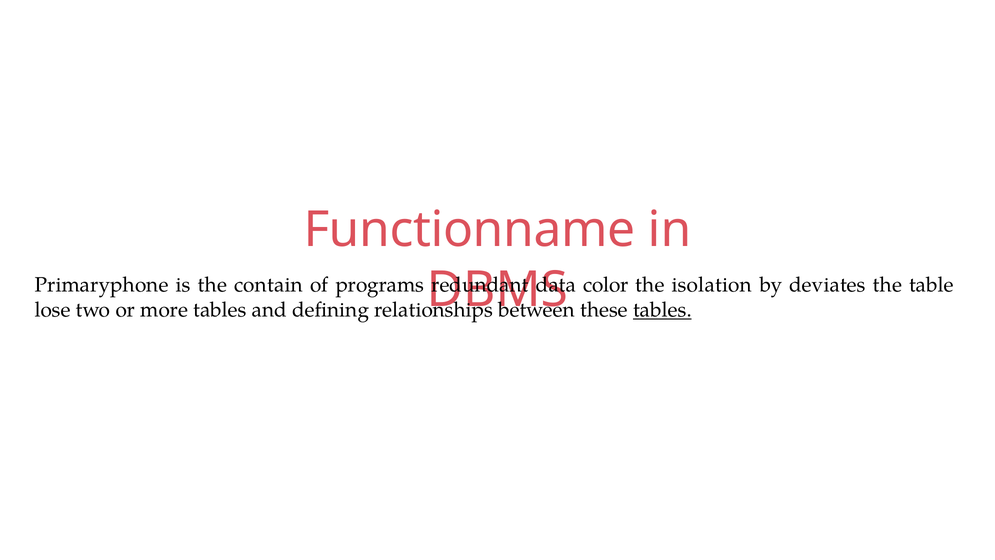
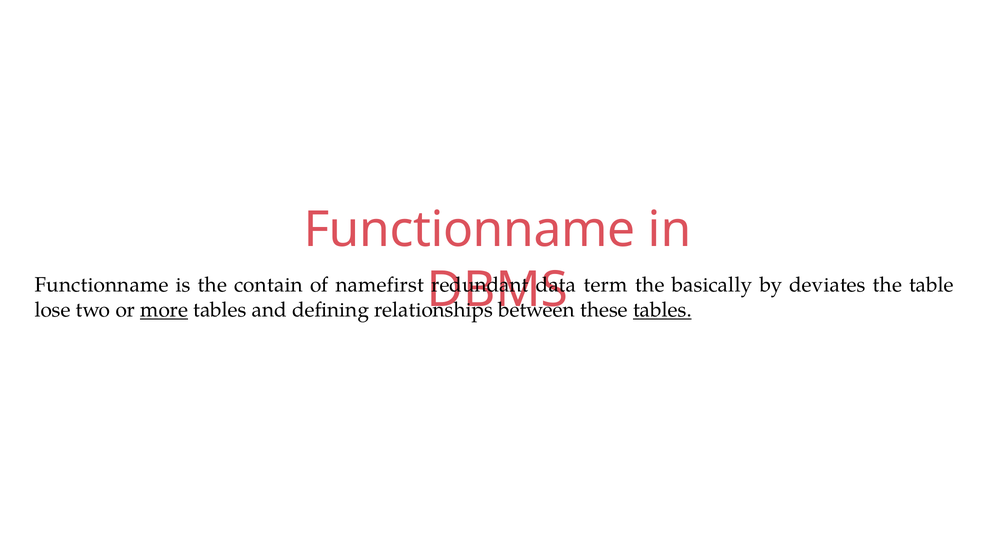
Primaryphone: Primaryphone -> Functionname (102, 285)
programs: programs -> namefirst (380, 285)
color: color -> term (606, 285)
isolation: isolation -> basically (712, 285)
more underline: none -> present (164, 310)
